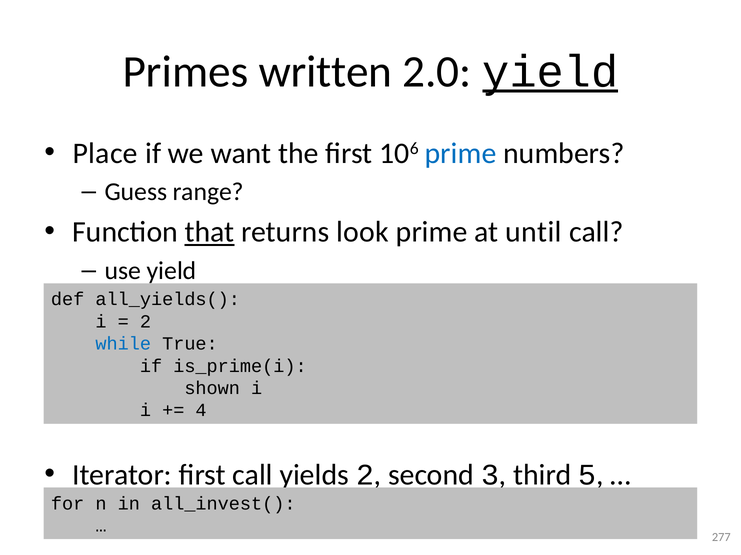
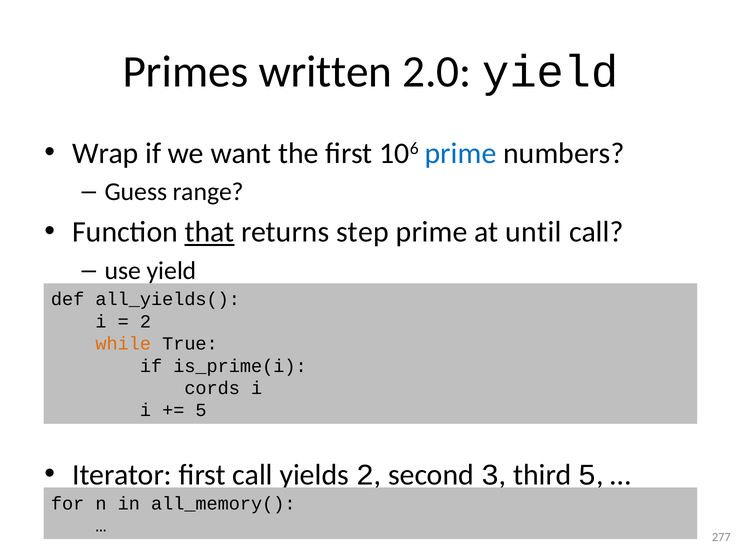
yield underline: present -> none (550, 72)
Place: Place -> Wrap (105, 153)
look: look -> step (362, 232)
while colour: blue -> orange (123, 344)
shown: shown -> cords (212, 389)
4: 4 -> 5 (201, 411)
all_invest(: all_invest( -> all_memory( (223, 504)
